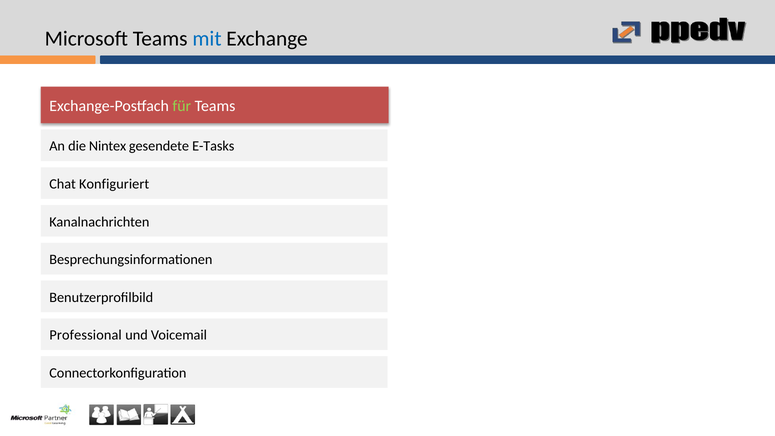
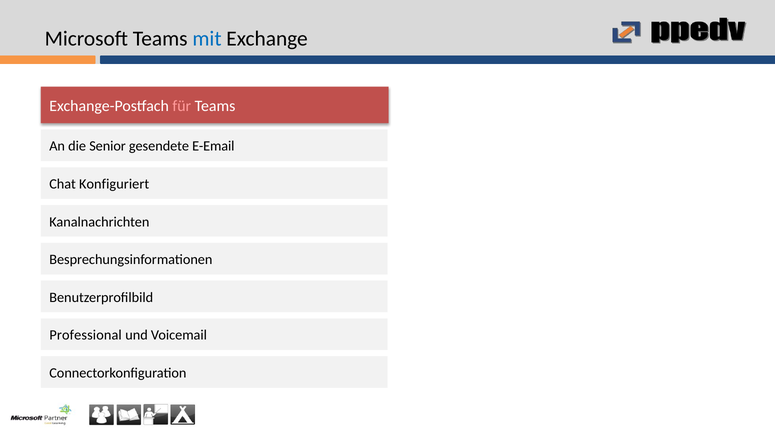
für colour: light green -> pink (182, 106)
Nintex: Nintex -> Senior (108, 146)
E-Tasks: E-Tasks -> E-Email (213, 146)
